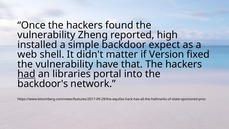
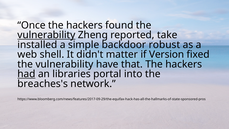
vulnerability underline: none -> present (46, 35)
high: high -> take (167, 35)
expect: expect -> robust (164, 45)
backdoor's: backdoor's -> breaches's (43, 84)
